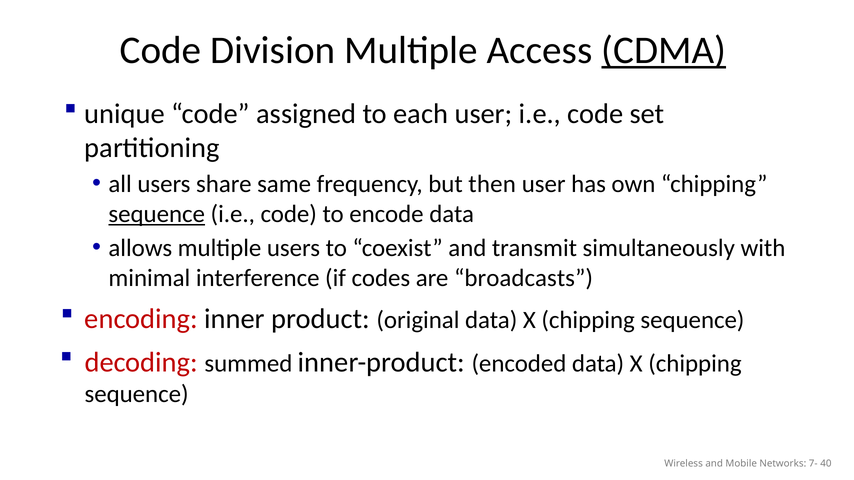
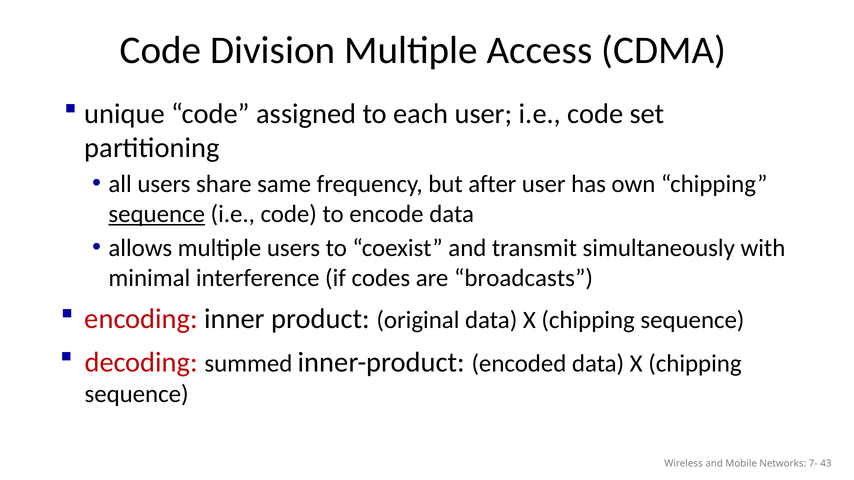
CDMA underline: present -> none (664, 51)
then: then -> after (492, 184)
40: 40 -> 43 (826, 464)
